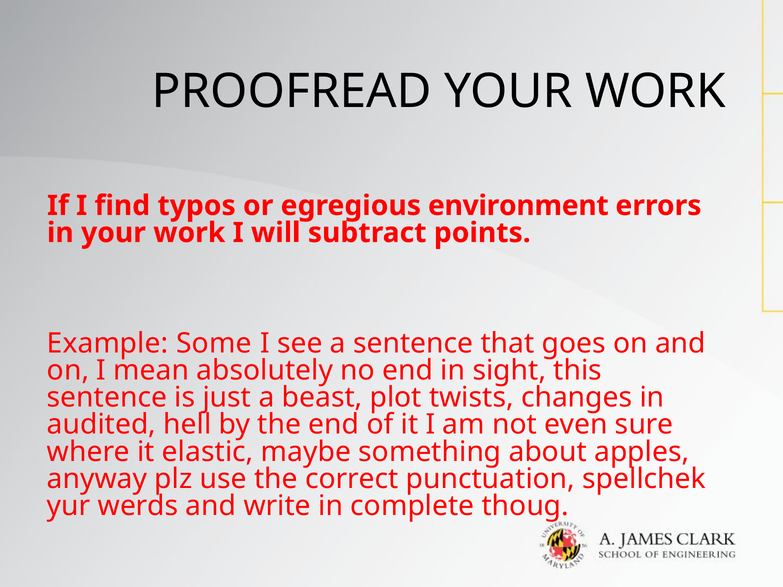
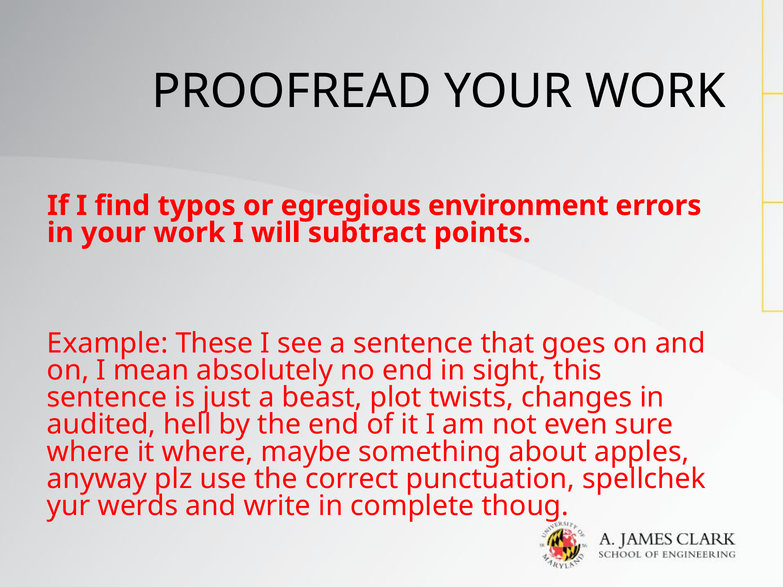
Some: Some -> These (214, 343)
it elastic: elastic -> where (208, 452)
